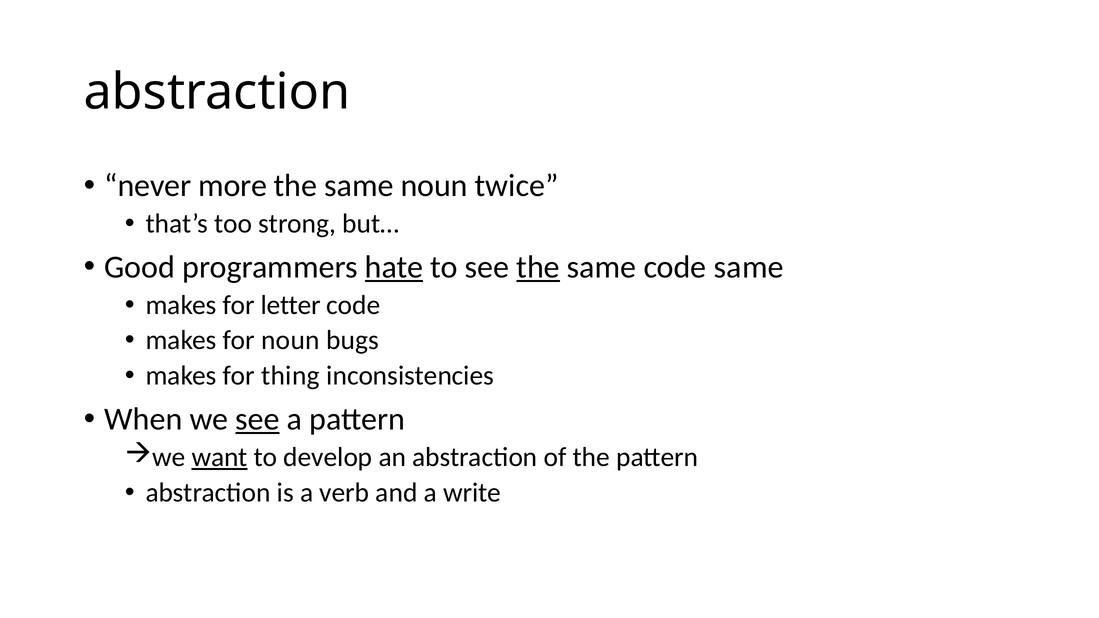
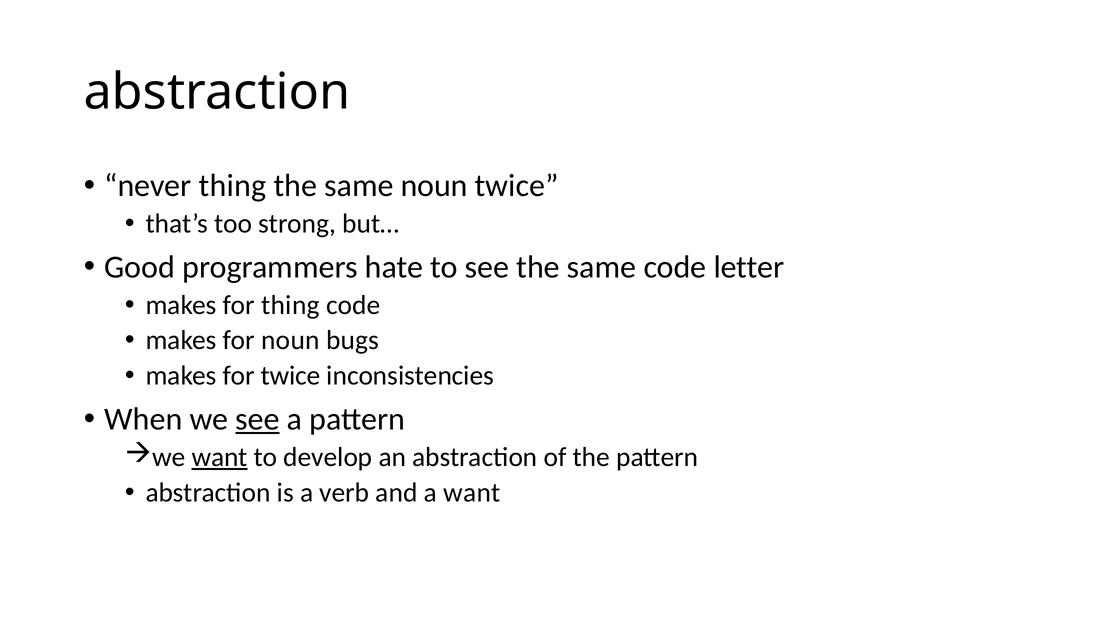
never more: more -> thing (232, 186)
hate underline: present -> none (394, 267)
the underline: present -> none (538, 267)
code same: same -> letter (749, 267)
for letter: letter -> thing (290, 305)
for thing: thing -> twice (291, 376)
a write: write -> want (472, 493)
